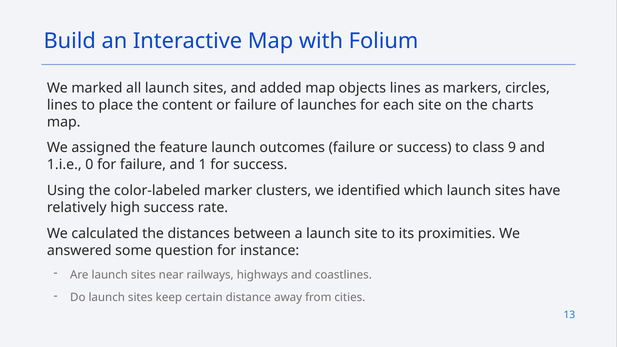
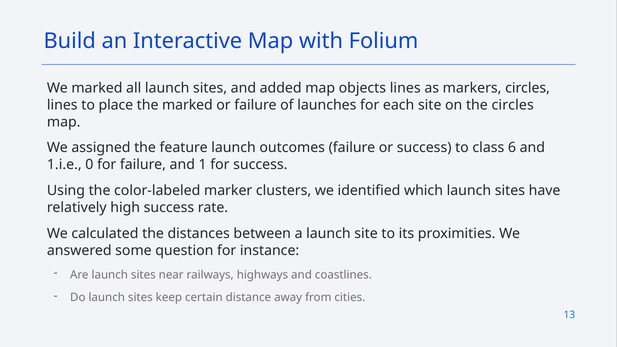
the content: content -> marked (187, 105)
the charts: charts -> circles (513, 105)
9: 9 -> 6 (512, 148)
